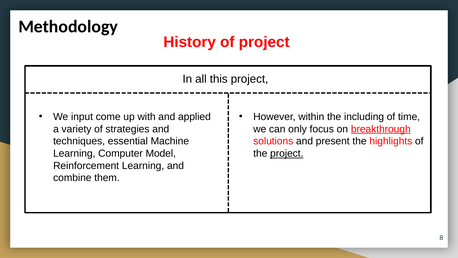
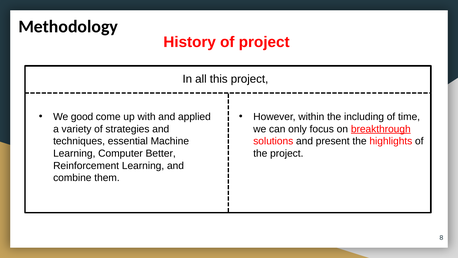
input: input -> good (82, 117)
Model: Model -> Better (161, 153)
project underline: present -> none (287, 153)
